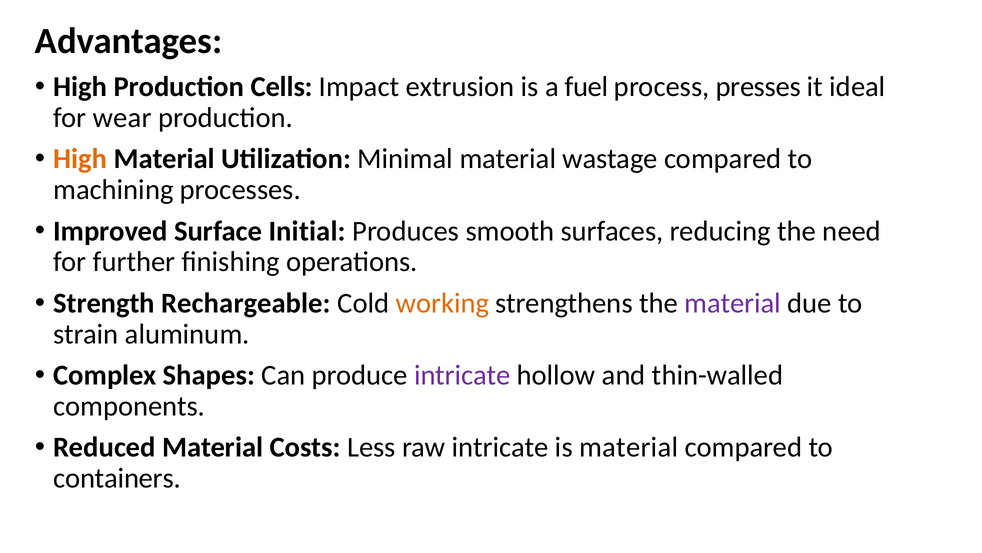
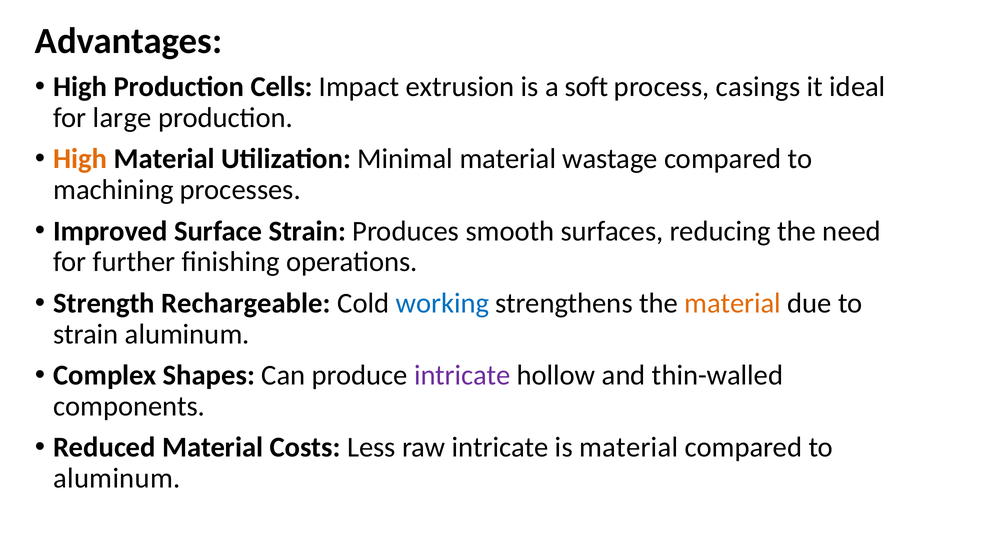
fuel: fuel -> soft (587, 87)
presses: presses -> casings (758, 87)
wear: wear -> large (122, 118)
Surface Initial: Initial -> Strain (307, 231)
working colour: orange -> blue (442, 303)
material colour: purple -> orange (733, 303)
containers: containers -> aluminum (117, 478)
